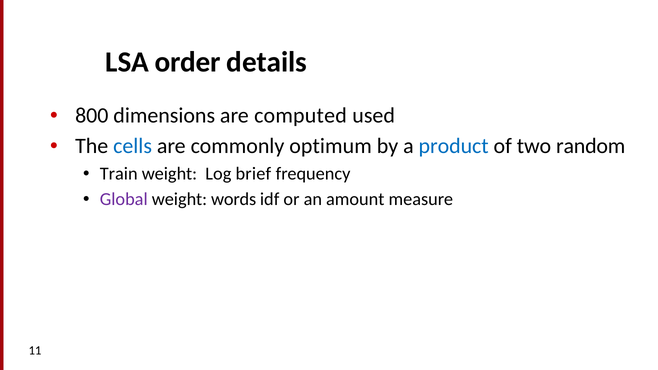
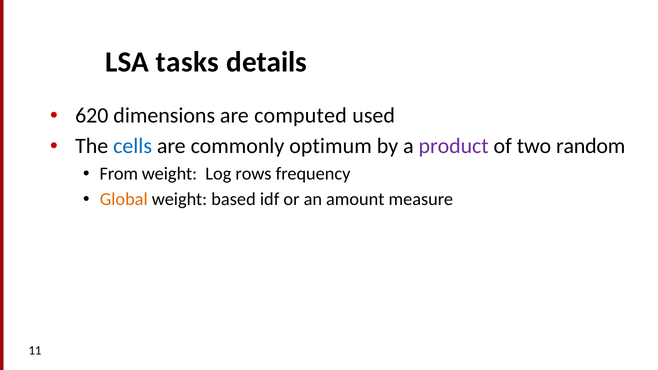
order: order -> tasks (187, 62)
800: 800 -> 620 (92, 115)
product colour: blue -> purple (454, 146)
Train: Train -> From (119, 174)
brief: brief -> rows (253, 174)
Global colour: purple -> orange (124, 199)
words: words -> based (234, 199)
